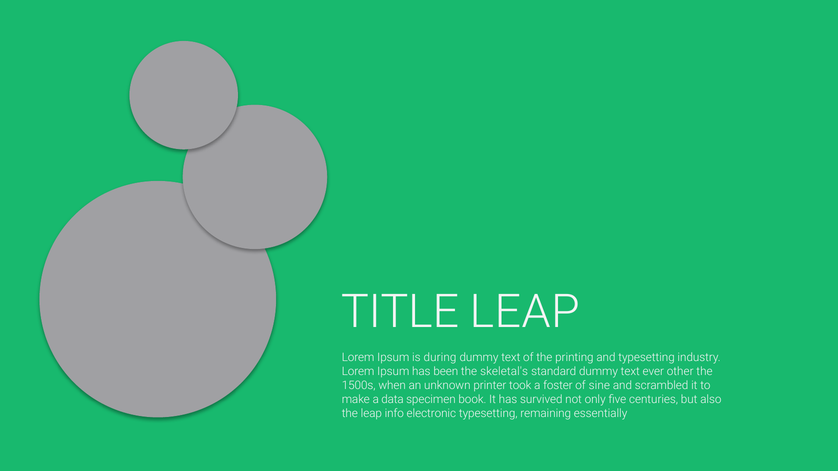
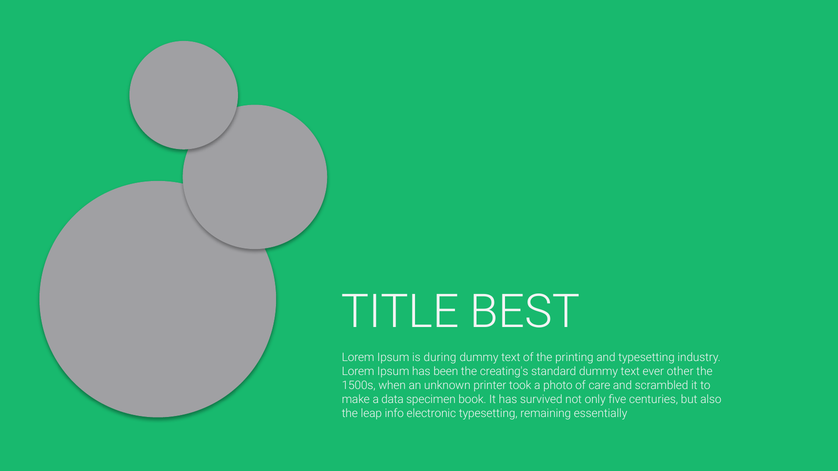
TITLE LEAP: LEAP -> BEST (525, 312)
skeletal's: skeletal's -> creating's (504, 372)
foster: foster -> photo (558, 386)
sine: sine -> care (599, 386)
